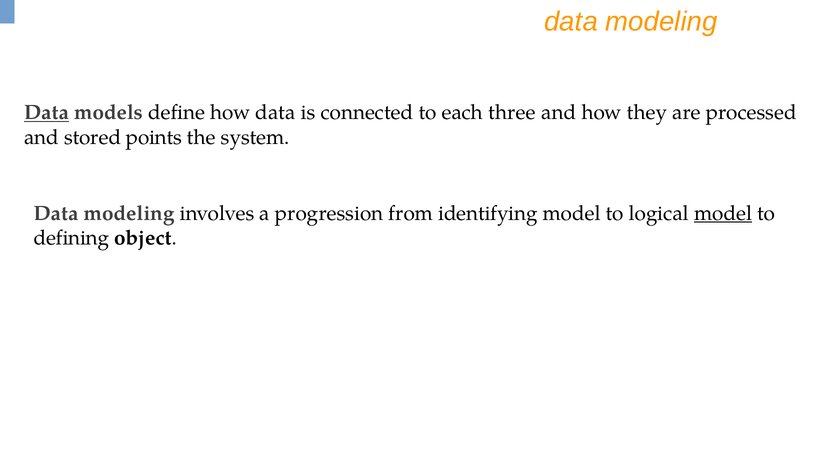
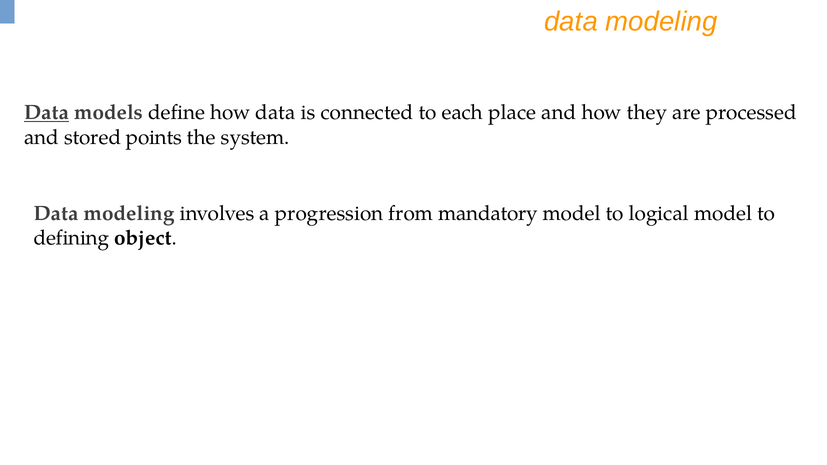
three: three -> place (512, 113)
identifying: identifying -> mandatory (488, 213)
model underline: present -> none (723, 213)
